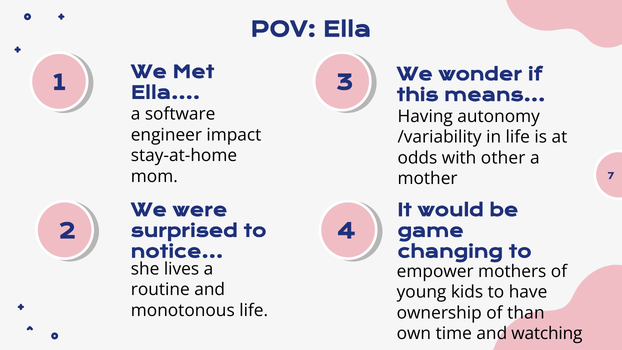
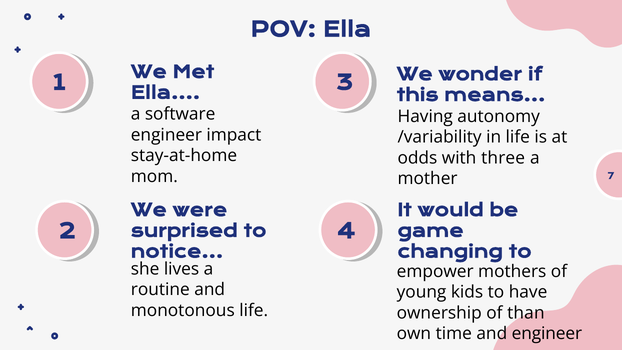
other: other -> three (503, 158)
and watching: watching -> engineer (547, 334)
